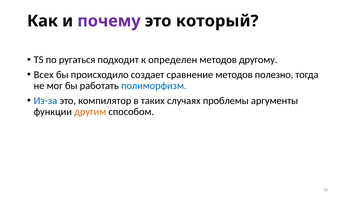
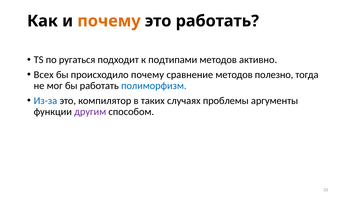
почему colour: purple -> orange (109, 21)
это который: который -> работать (217, 21)
определен: определен -> подтипами (173, 60)
другому: другому -> активно (258, 60)
происходило создает: создает -> почему (147, 75)
другим colour: orange -> purple (90, 112)
